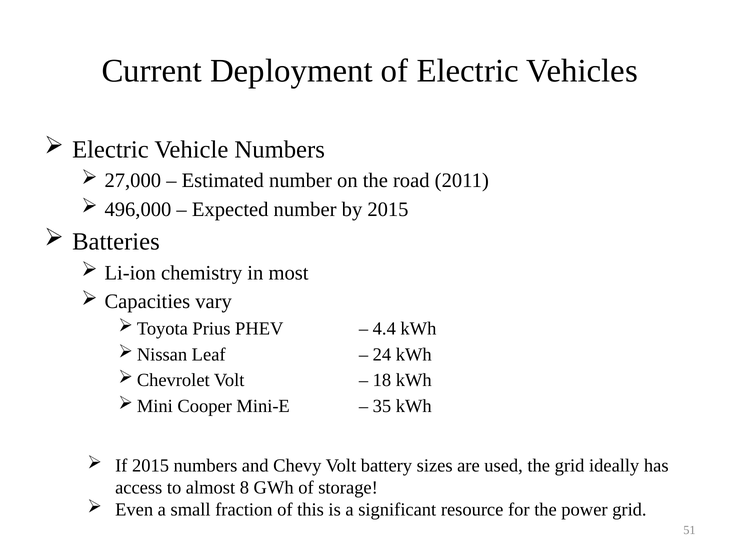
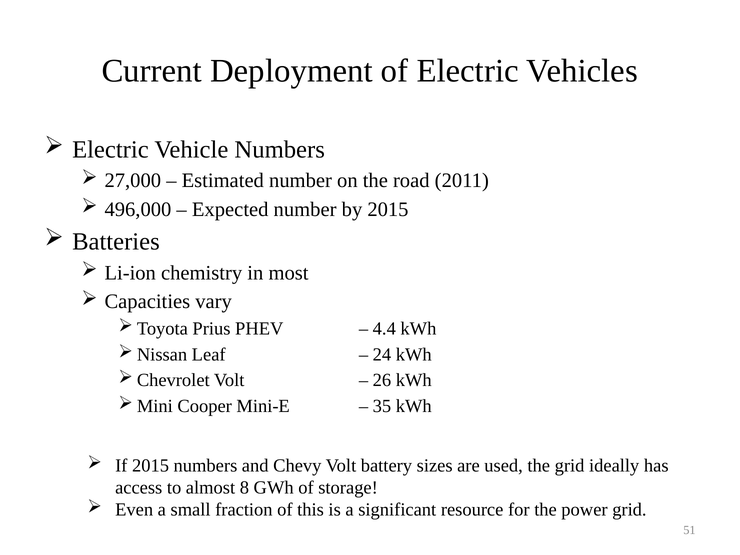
18: 18 -> 26 (382, 380)
